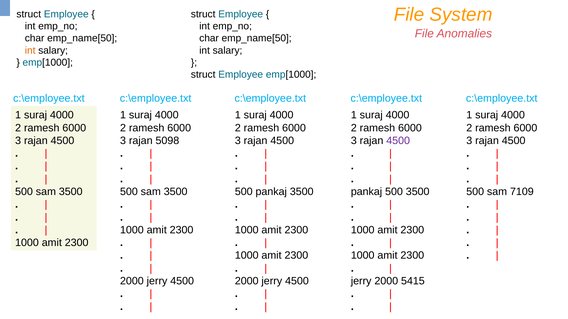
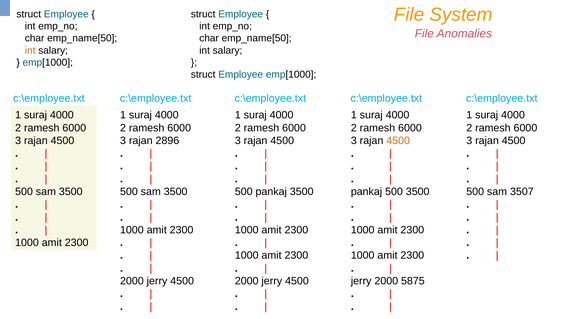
5098: 5098 -> 2896 (167, 141)
4500 colour: purple -> orange (398, 141)
7109: 7109 -> 3507 (522, 192)
5415: 5415 -> 5875 (413, 281)
